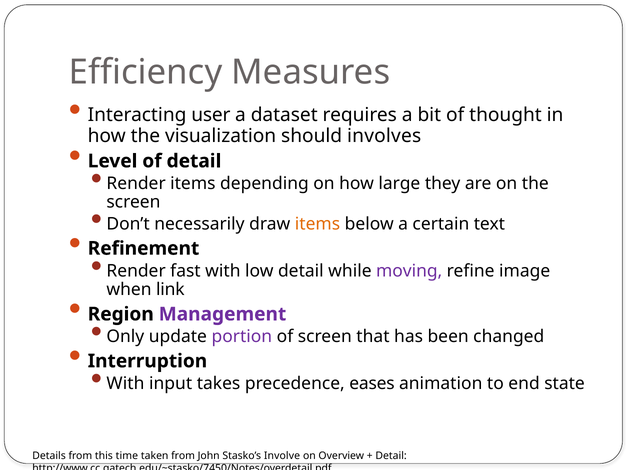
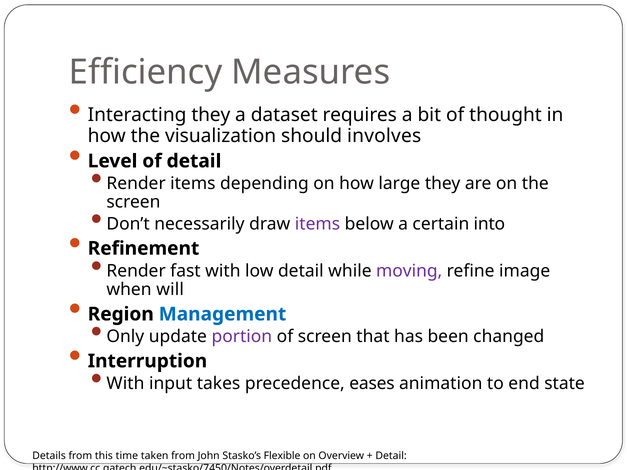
Interacting user: user -> they (211, 115)
items colour: orange -> purple (317, 224)
text: text -> into (489, 224)
link: link -> will (170, 290)
Management colour: purple -> blue (222, 314)
Involve: Involve -> Flexible (282, 456)
